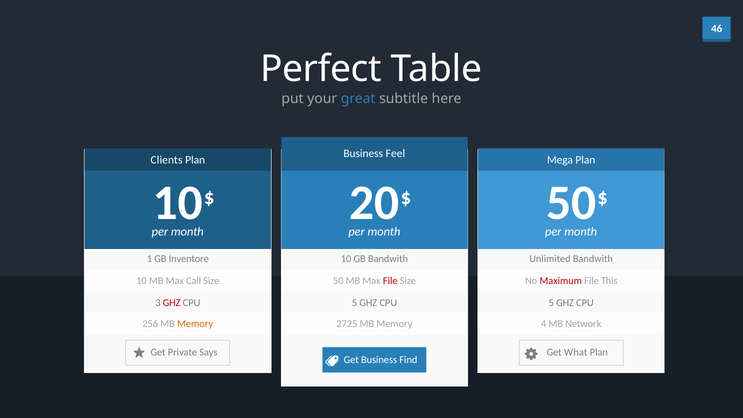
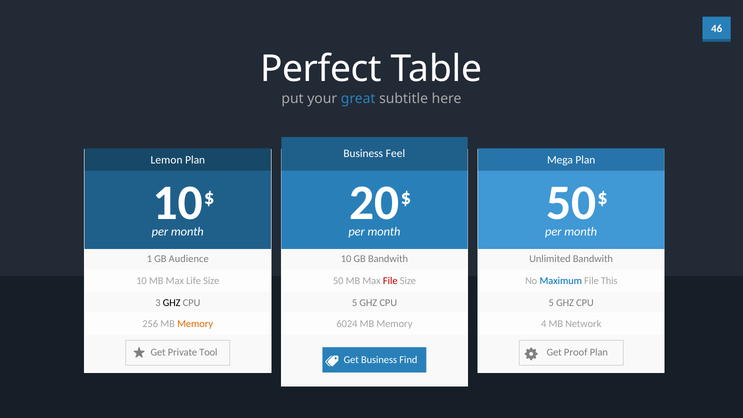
Clients: Clients -> Lemon (167, 160)
Inventore: Inventore -> Audience (189, 259)
Call: Call -> Life (194, 281)
Maximum colour: red -> blue (561, 281)
GHZ colour: red -> black (172, 303)
2725: 2725 -> 6024 (347, 324)
Says: Says -> Tool (208, 352)
What: What -> Proof (576, 352)
